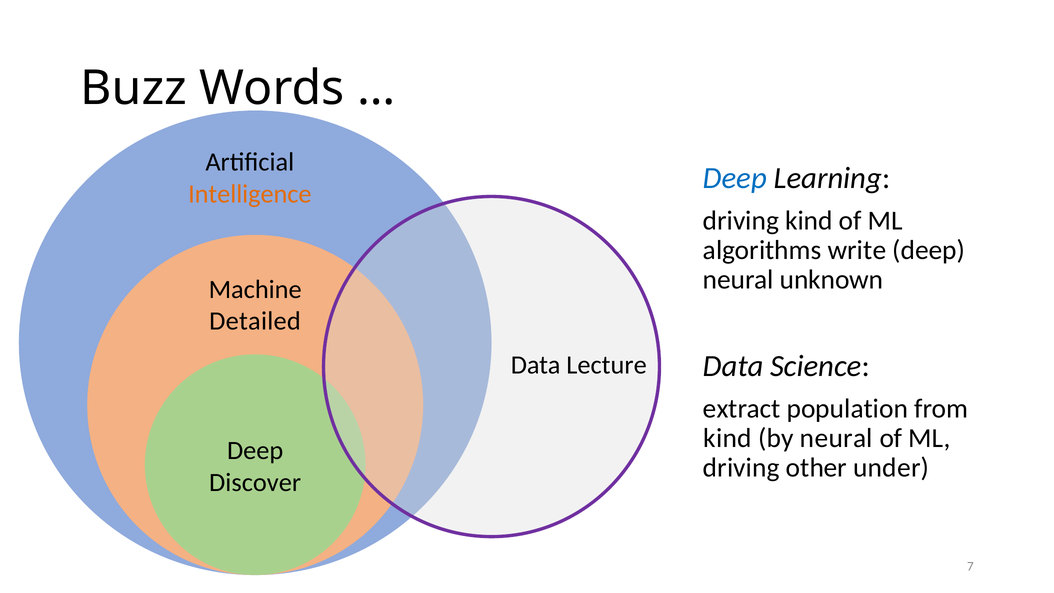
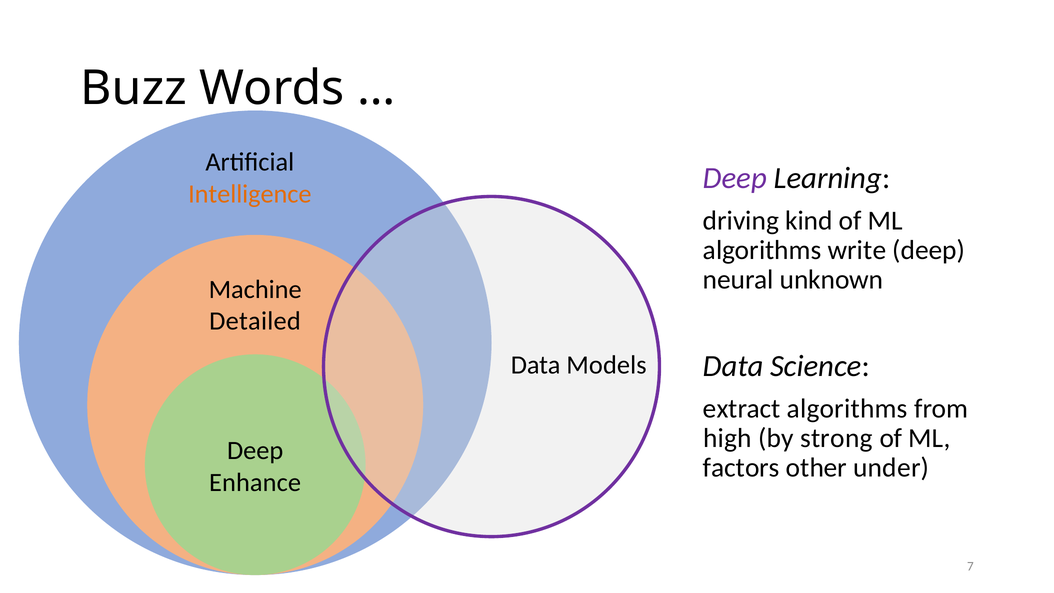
Deep colour: blue -> purple (735, 178)
Lecture: Lecture -> Models (607, 365)
extract population: population -> algorithms (847, 409)
kind: kind -> high (727, 438)
by neural: neural -> strong (836, 438)
driving: driving -> factors (741, 468)
Discover: Discover -> Enhance (255, 482)
